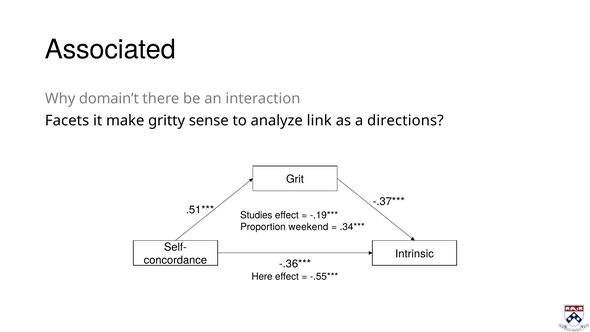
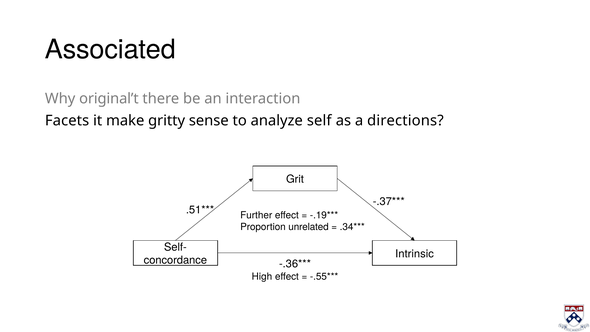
domain’t: domain’t -> original’t (109, 98)
link: link -> self (319, 121)
Studies: Studies -> Further (256, 215)
weekend: weekend -> unrelated (309, 227)
Here: Here -> High (262, 276)
